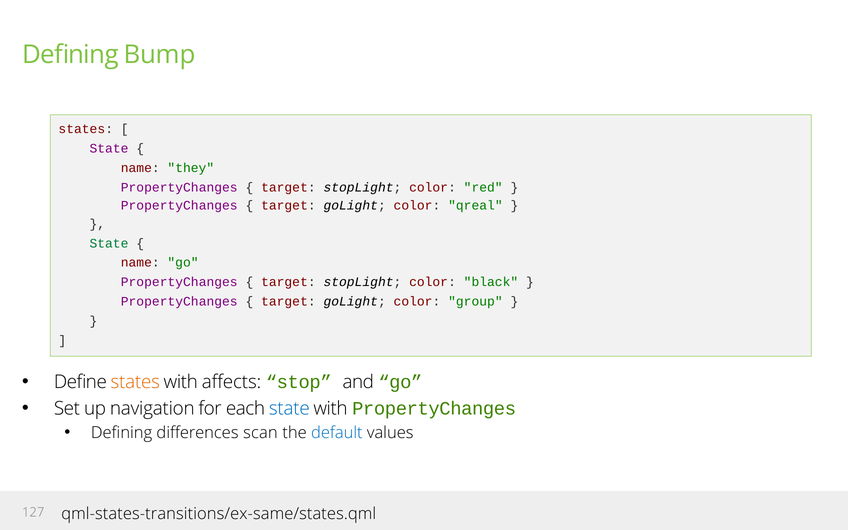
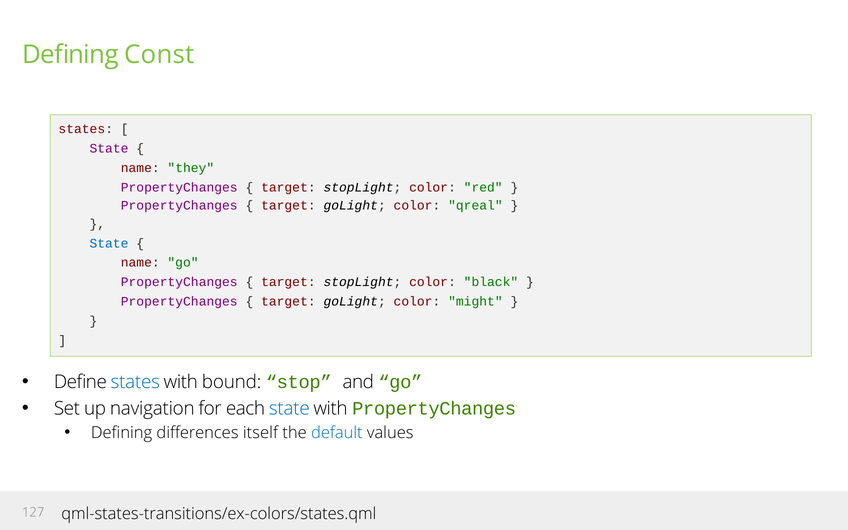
Bump: Bump -> Const (159, 55)
State colour: green -> blue (109, 243)
group: group -> might (475, 302)
states colour: orange -> blue (135, 382)
affects: affects -> bound (232, 382)
scan: scan -> itself (260, 433)
qml-states-transitions/ex-same/states.qml: qml-states-transitions/ex-same/states.qml -> qml-states-transitions/ex-colors/states.qml (219, 514)
